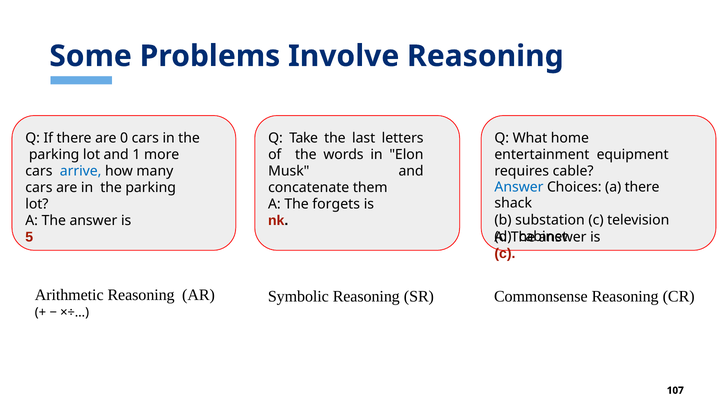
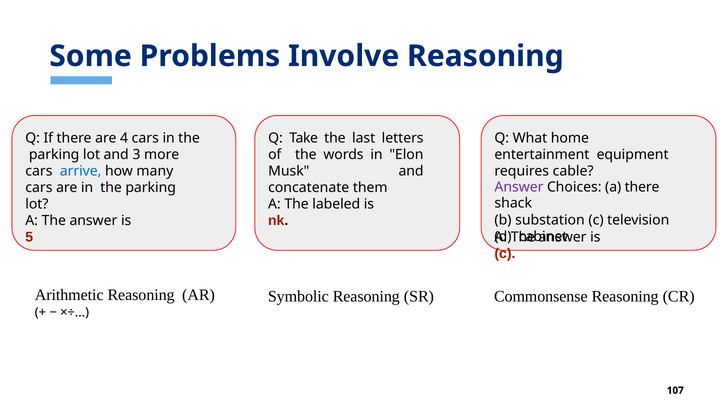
0: 0 -> 4 (124, 138)
1: 1 -> 3 (136, 155)
Answer colour: blue -> purple (519, 187)
forgets: forgets -> labeled (336, 204)
